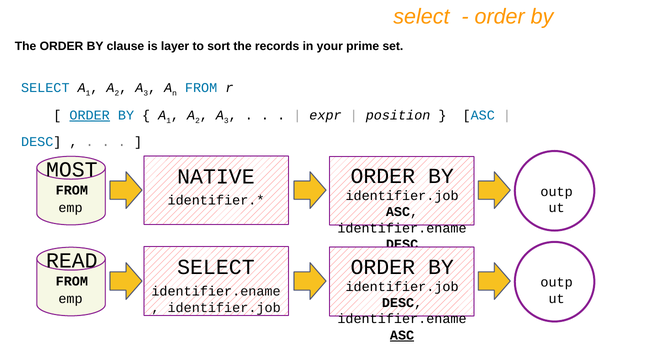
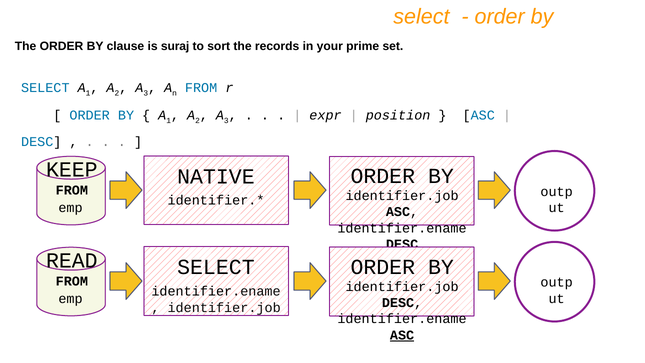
layer: layer -> suraj (175, 46)
ORDER underline: present -> none (90, 115)
MOST: MOST -> KEEP (72, 170)
